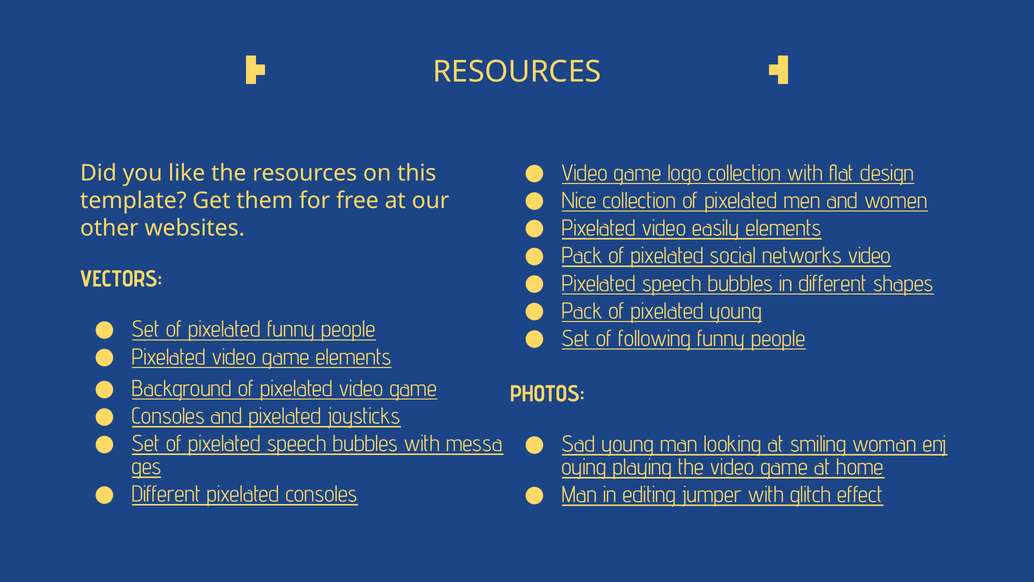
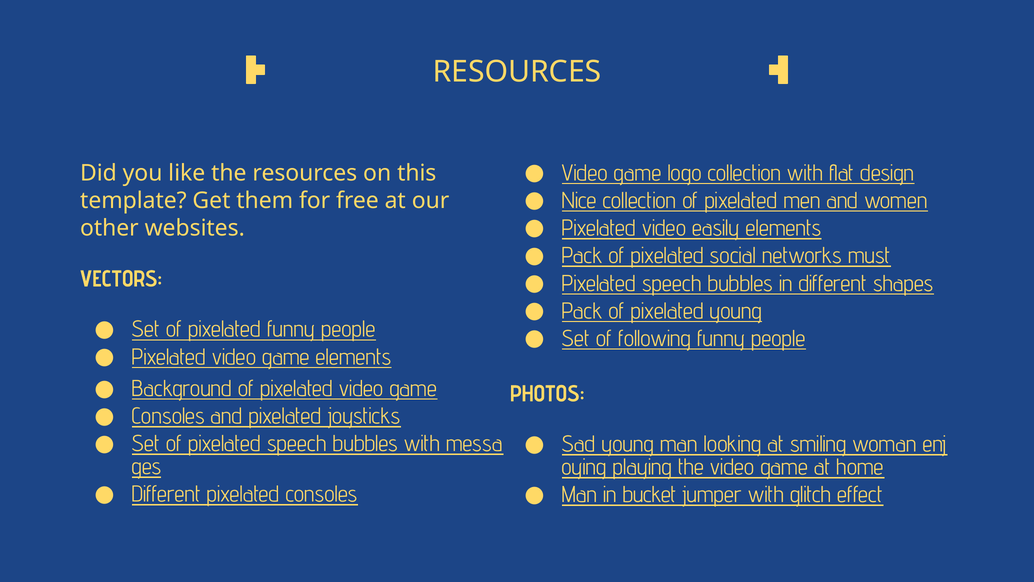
networks video: video -> must (869, 256)
editing: editing -> bucket (650, 495)
